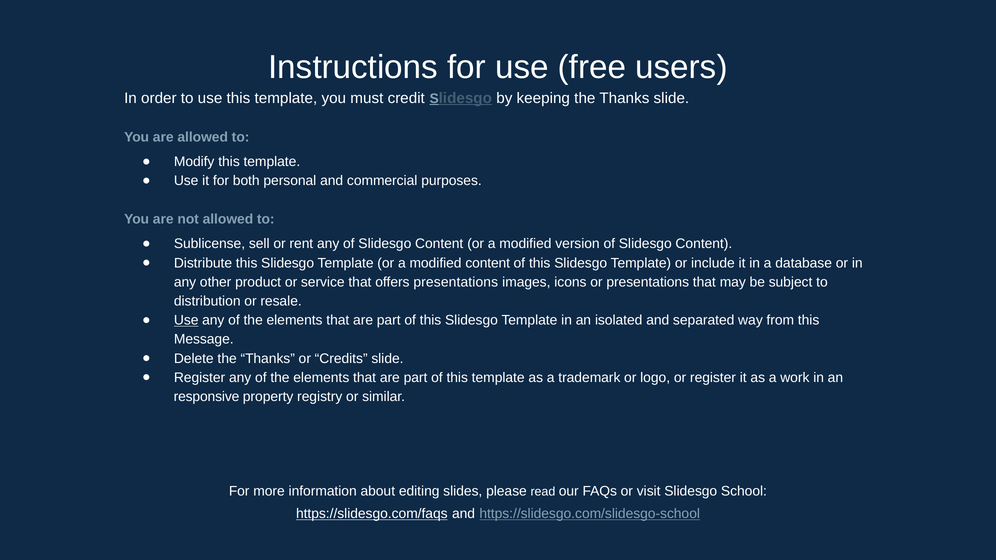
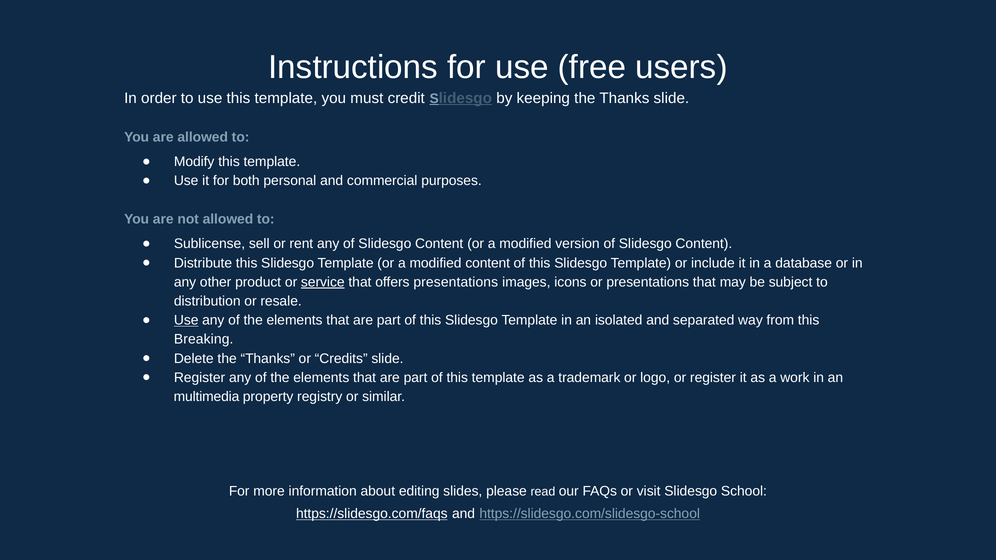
service underline: none -> present (323, 282)
Message: Message -> Breaking (204, 340)
responsive: responsive -> multimedia (207, 397)
